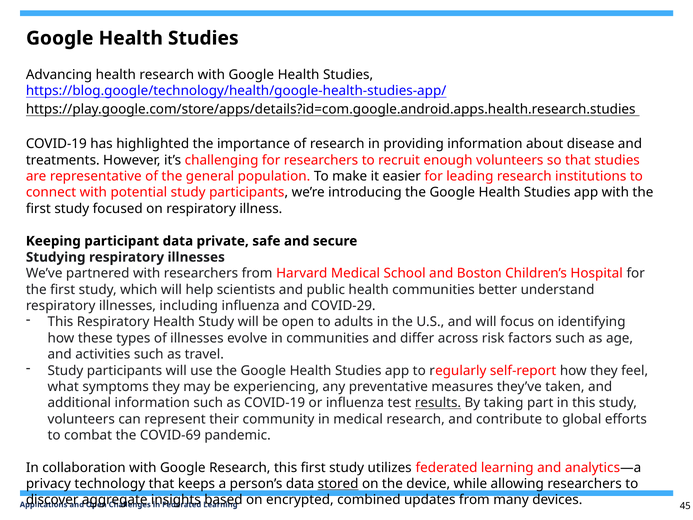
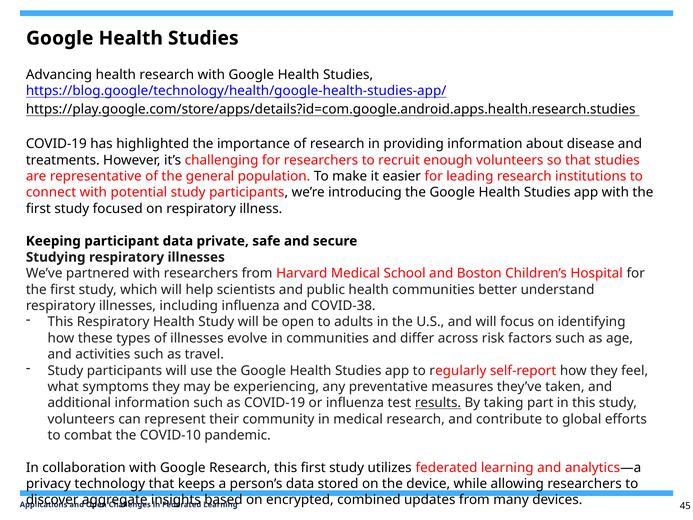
COVID-29: COVID-29 -> COVID-38 (343, 306)
COVID-69: COVID-69 -> COVID-10 (170, 435)
stored underline: present -> none (338, 484)
